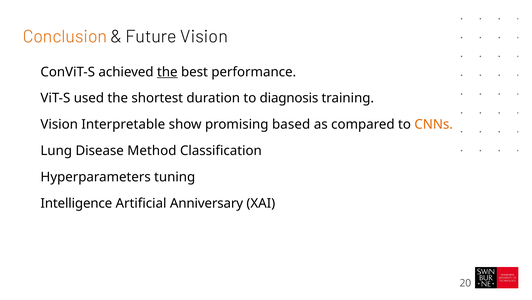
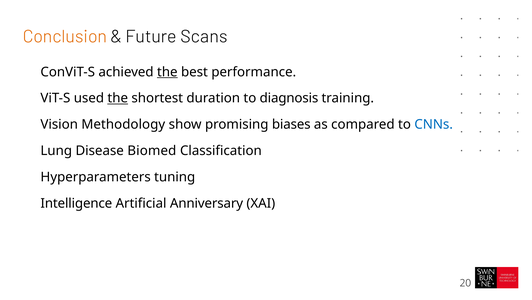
Future Vision: Vision -> Scans (204, 36)
the underline: none -> present (118, 98)
Interpretable: Interpretable -> Methodology (123, 124)
based: based -> biases (291, 124)
CNNs colour: orange -> blue (434, 124)
Method: Method -> Biomed (152, 150)
